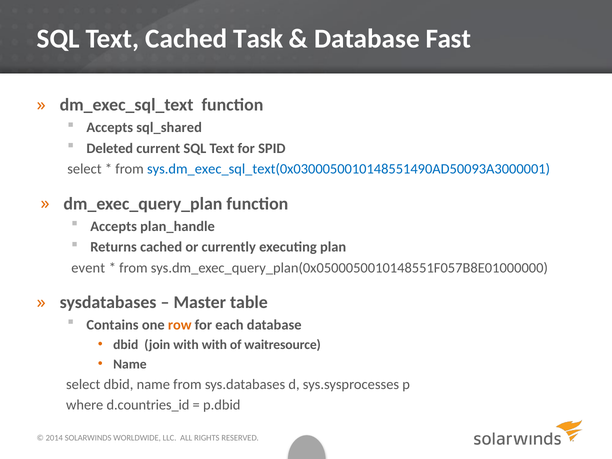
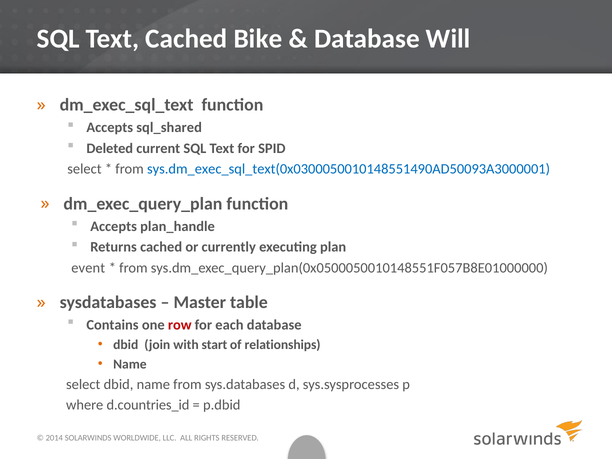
Task: Task -> Bike (258, 39)
Fast: Fast -> Will (448, 39)
row colour: orange -> red (180, 325)
with with: with -> start (214, 345)
waitresource: waitresource -> relationships (283, 345)
